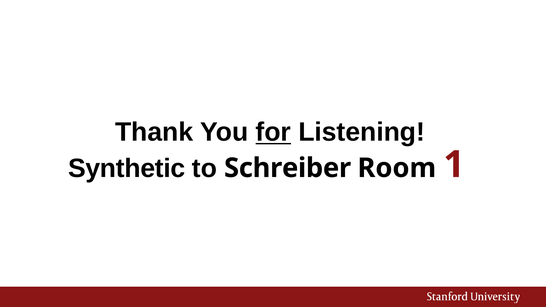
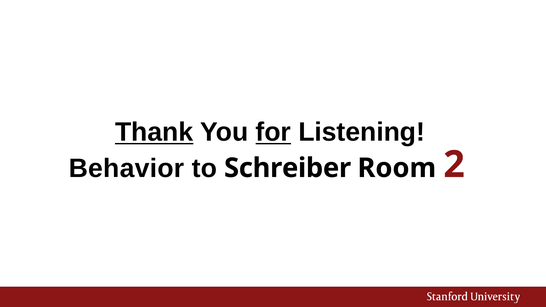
Thank underline: none -> present (154, 132)
Synthetic: Synthetic -> Behavior (126, 168)
1: 1 -> 2 (454, 165)
